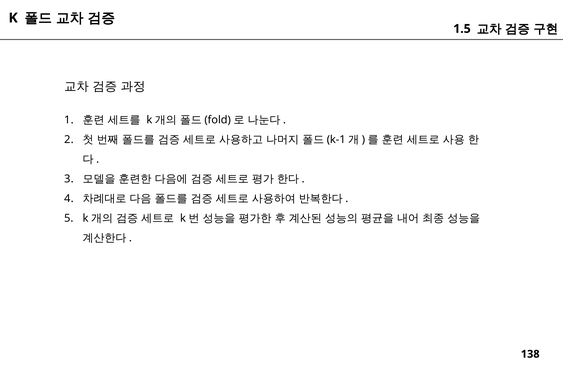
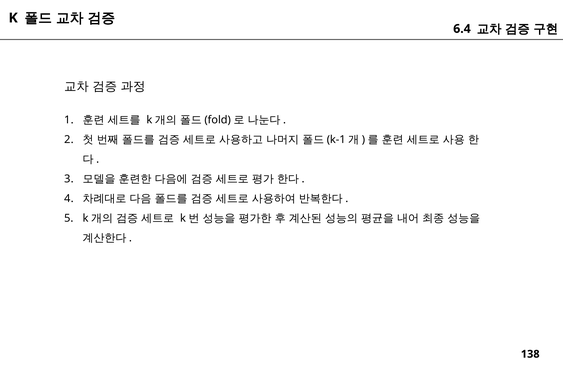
1.5: 1.5 -> 6.4 (462, 29)
